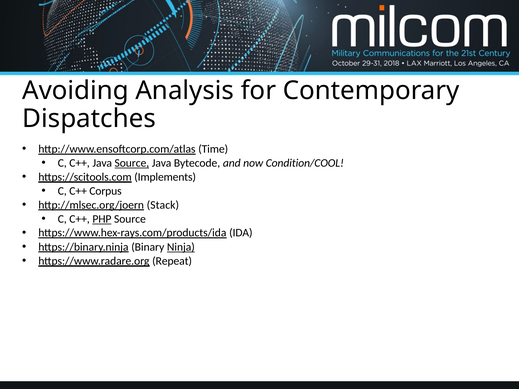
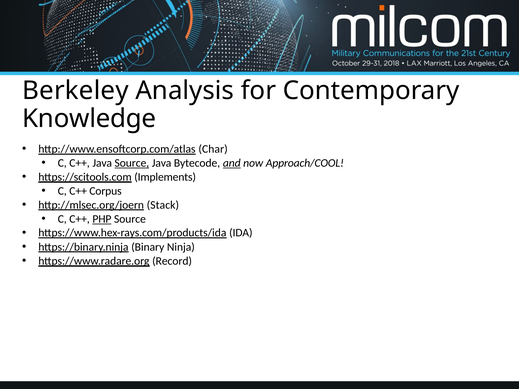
Avoiding: Avoiding -> Berkeley (75, 91)
Dispatches: Dispatches -> Knowledge (89, 119)
Time: Time -> Char (213, 149)
and underline: none -> present (232, 163)
Condition/COOL: Condition/COOL -> Approach/COOL (305, 163)
Ninja underline: present -> none (181, 247)
Repeat: Repeat -> Record (172, 261)
